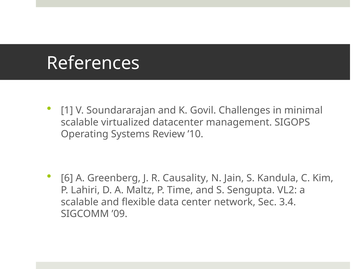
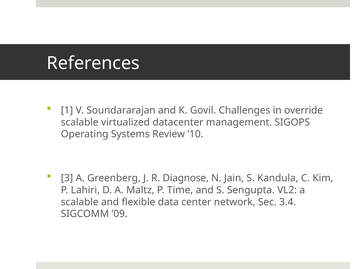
minimal: minimal -> override (304, 110)
6: 6 -> 3 (67, 178)
Causality: Causality -> Diagnose (186, 178)
